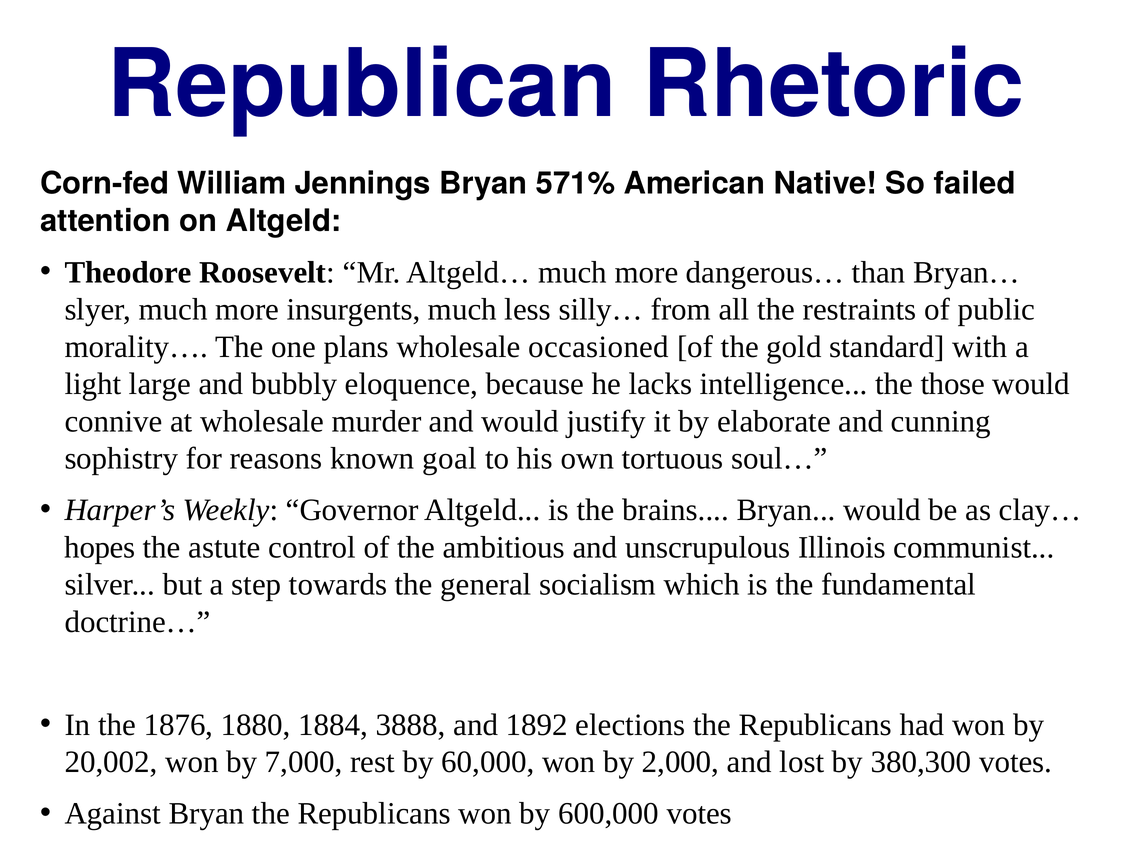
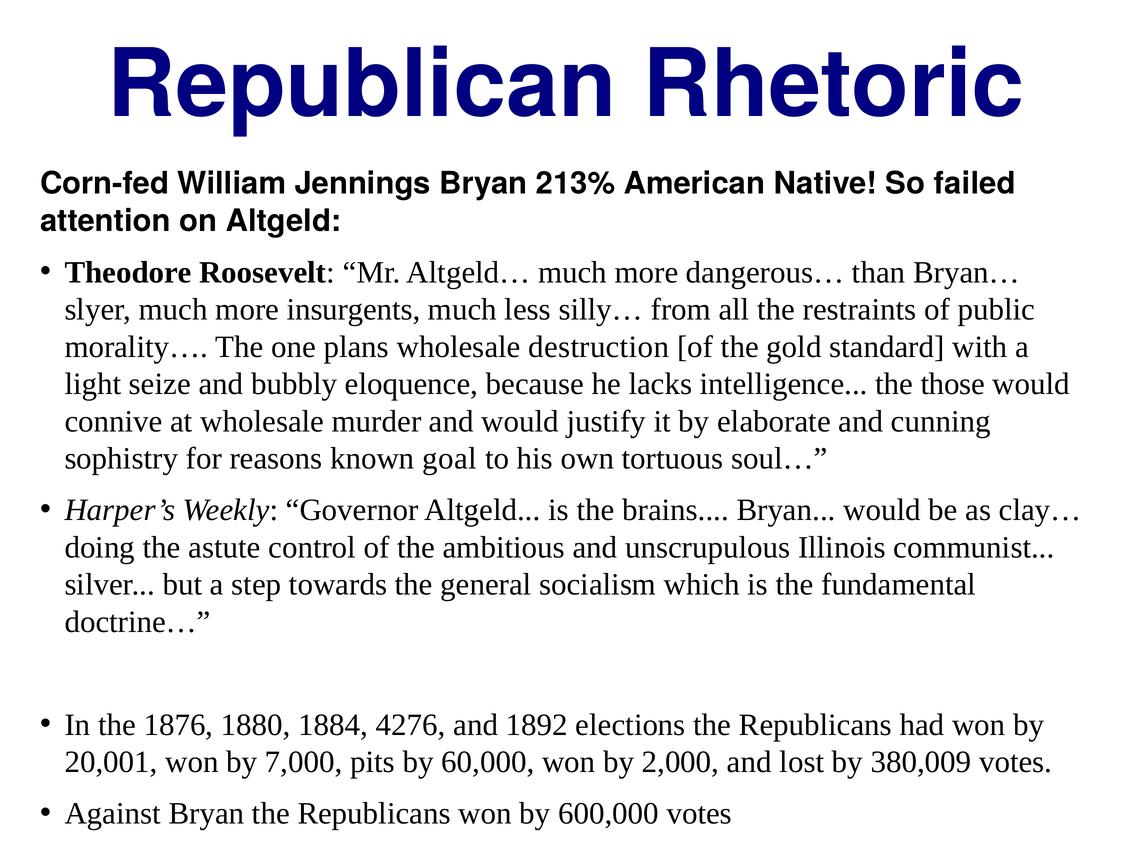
571%: 571% -> 213% (576, 184)
occasioned: occasioned -> destruction (599, 347)
large: large -> seize (160, 384)
hopes: hopes -> doing (100, 547)
3888: 3888 -> 4276 (411, 724)
20,002: 20,002 -> 20,001 (111, 762)
rest: rest -> pits (372, 762)
380,300: 380,300 -> 380,009 (921, 762)
